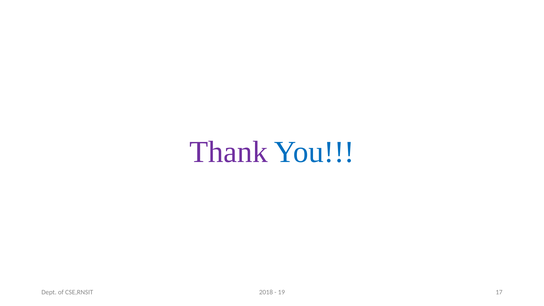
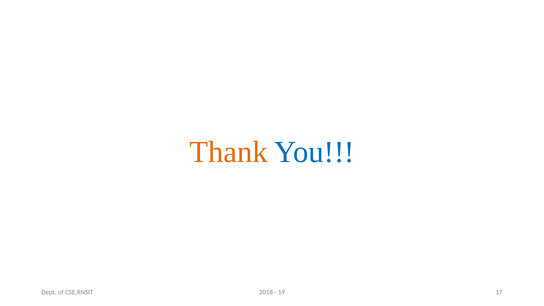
Thank colour: purple -> orange (229, 152)
